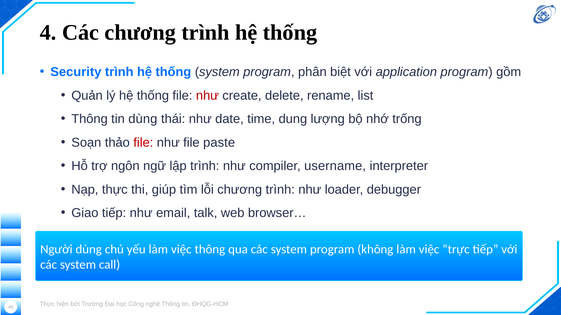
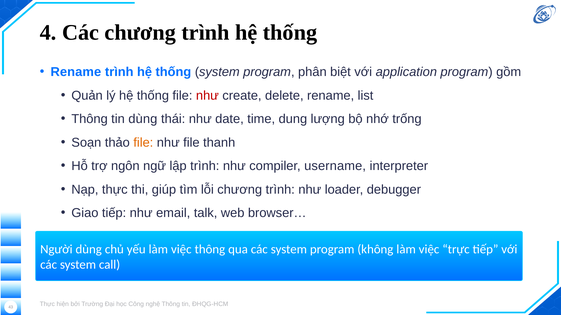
Security: Security -> Rename (76, 72)
file colour: red -> orange (143, 143)
paste: paste -> thanh (219, 143)
